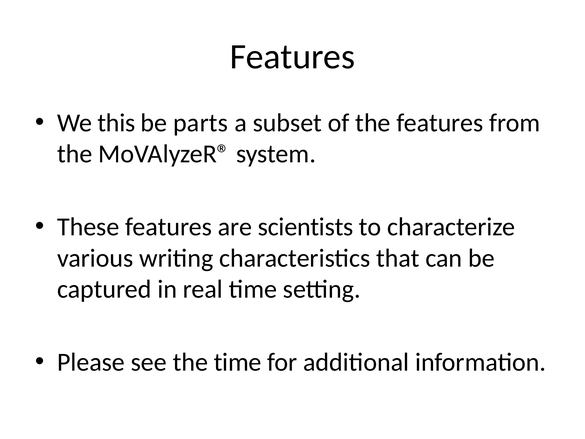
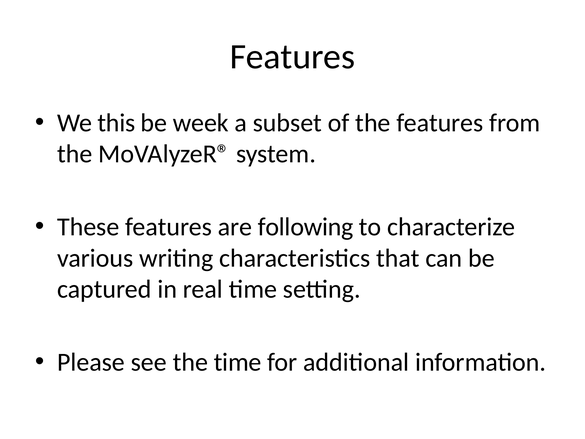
parts: parts -> week (201, 123)
scientists: scientists -> following (306, 227)
